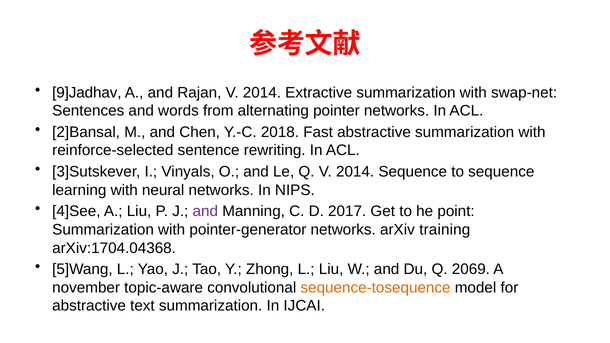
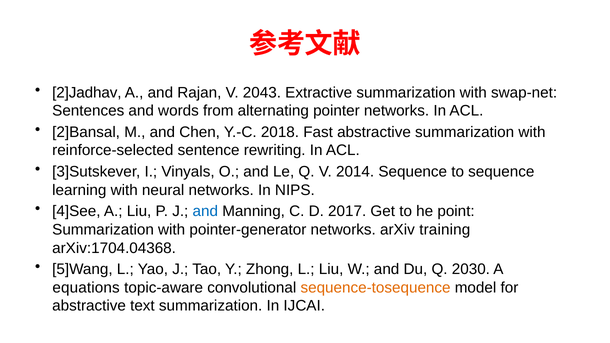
9]Jadhav: 9]Jadhav -> 2]Jadhav (87, 93)
Rajan V 2014: 2014 -> 2043 (262, 93)
and colour: purple -> blue (205, 212)
2069: 2069 -> 2030 (471, 269)
november: november -> equations (86, 288)
